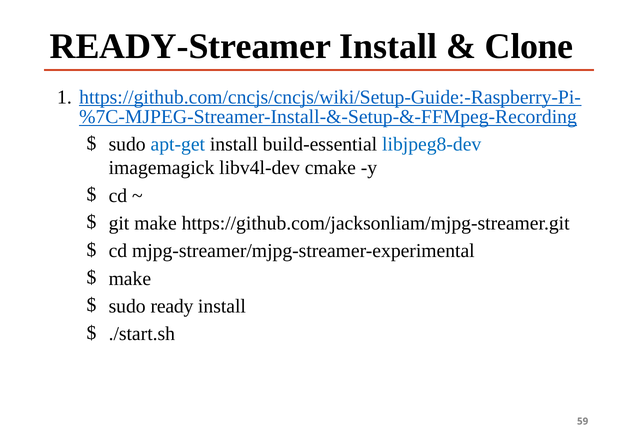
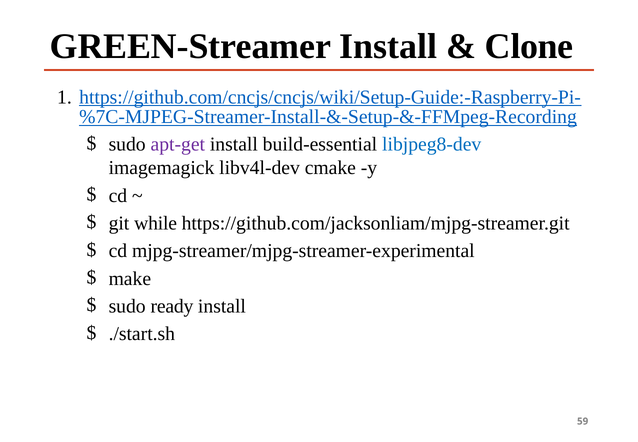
READY-Streamer: READY-Streamer -> GREEN-Streamer (190, 47)
apt-get colour: blue -> purple (178, 144)
git make: make -> while (156, 223)
